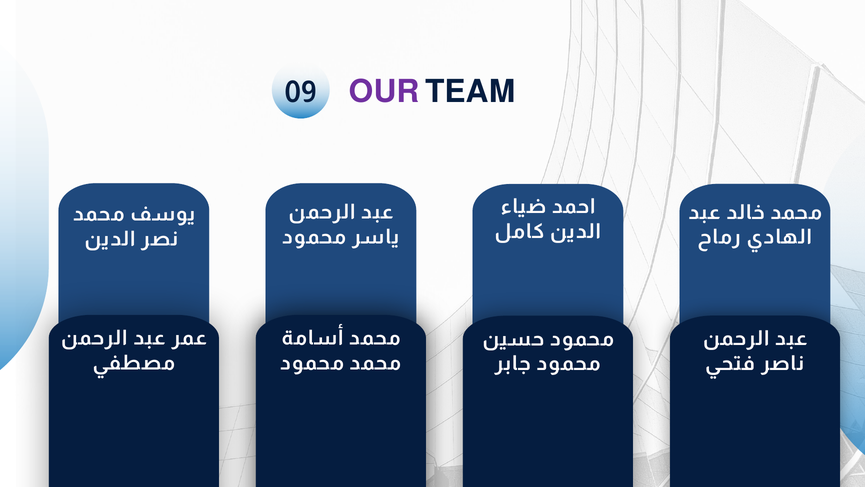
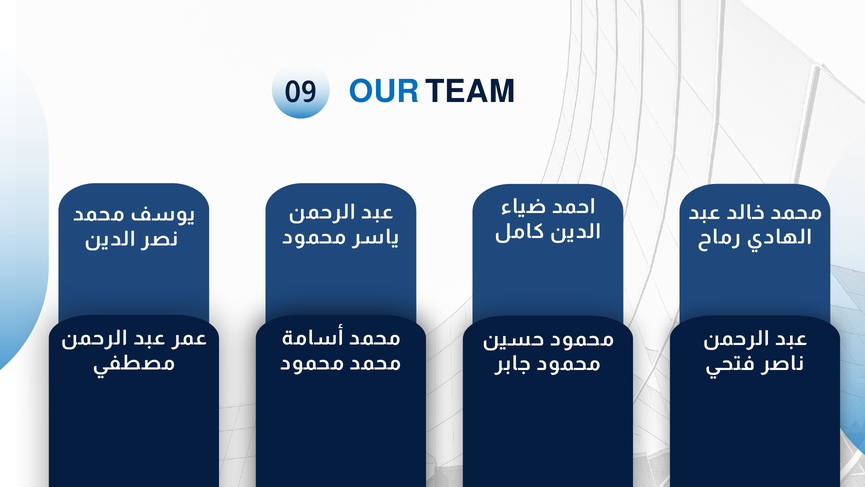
OUR colour: purple -> blue (384, 91)
